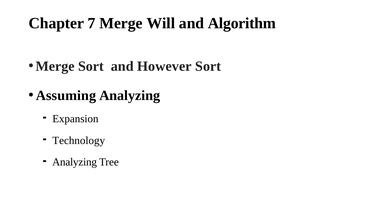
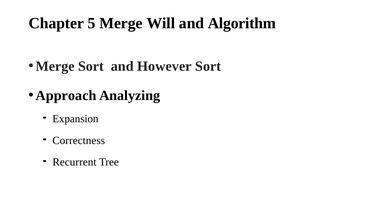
7: 7 -> 5 (92, 23)
Assuming: Assuming -> Approach (66, 95)
Technology: Technology -> Correctness (79, 140)
Analyzing: Analyzing -> Recurrent (74, 162)
